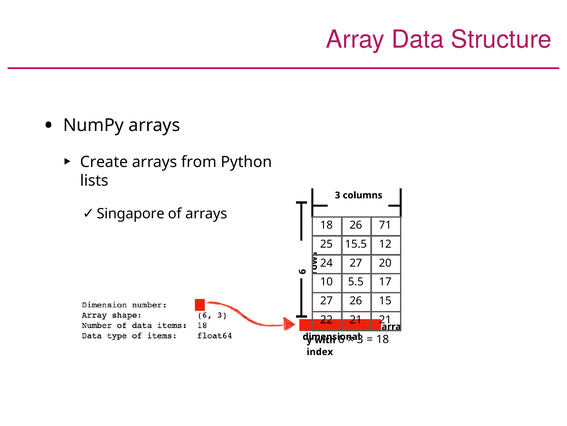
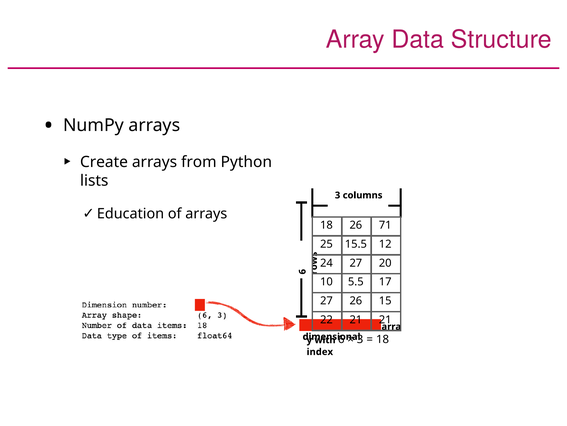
Singapore: Singapore -> Education (131, 213)
